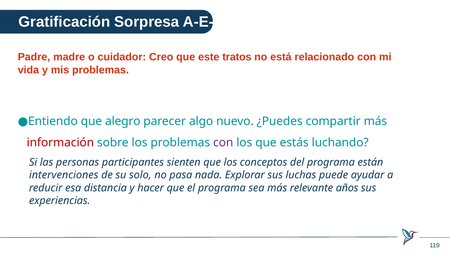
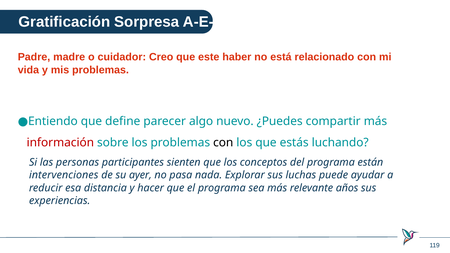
tratos: tratos -> haber (237, 57)
alegro: alegro -> define (123, 121)
con colour: purple -> black (223, 143)
solo: solo -> ayer (140, 175)
